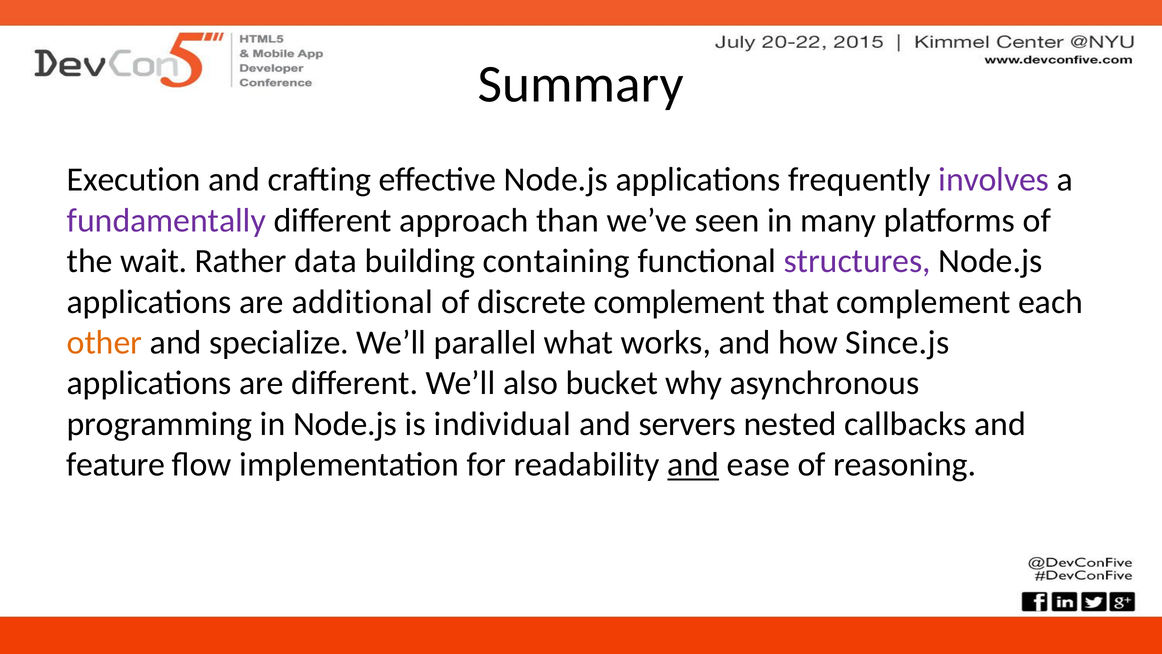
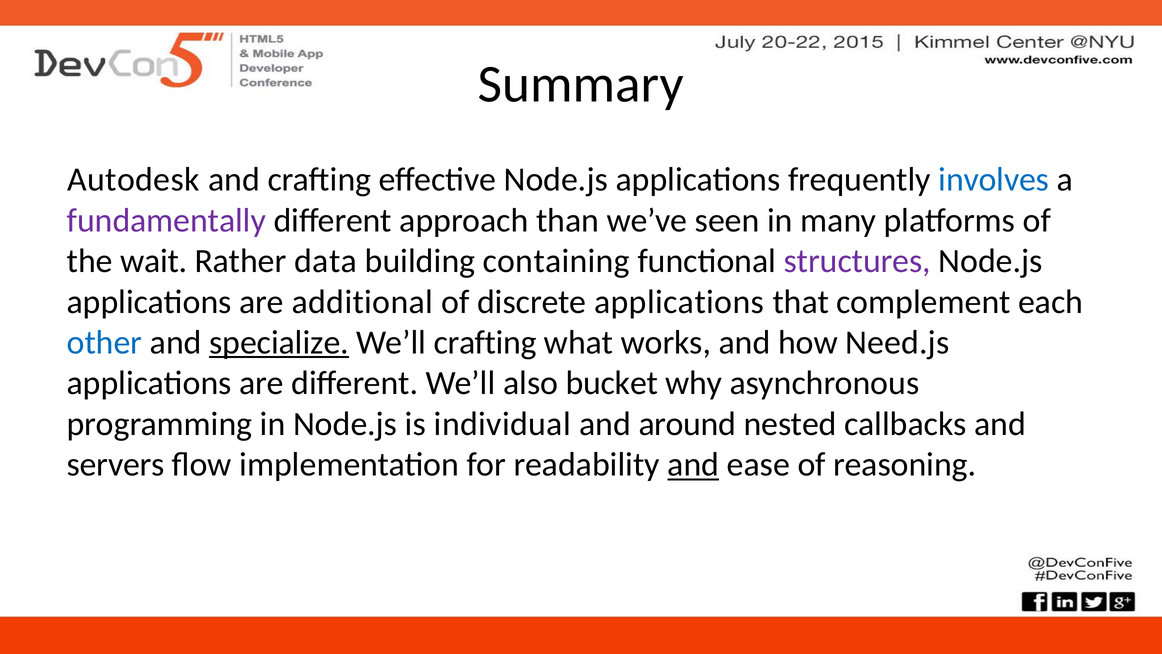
Execution: Execution -> Autodesk (133, 180)
involves colour: purple -> blue (994, 180)
discrete complement: complement -> applications (679, 302)
other colour: orange -> blue (105, 342)
specialize underline: none -> present (279, 342)
We’ll parallel: parallel -> crafting (485, 342)
Since.js: Since.js -> Need.js (897, 342)
servers: servers -> around (687, 424)
feature: feature -> servers (116, 464)
